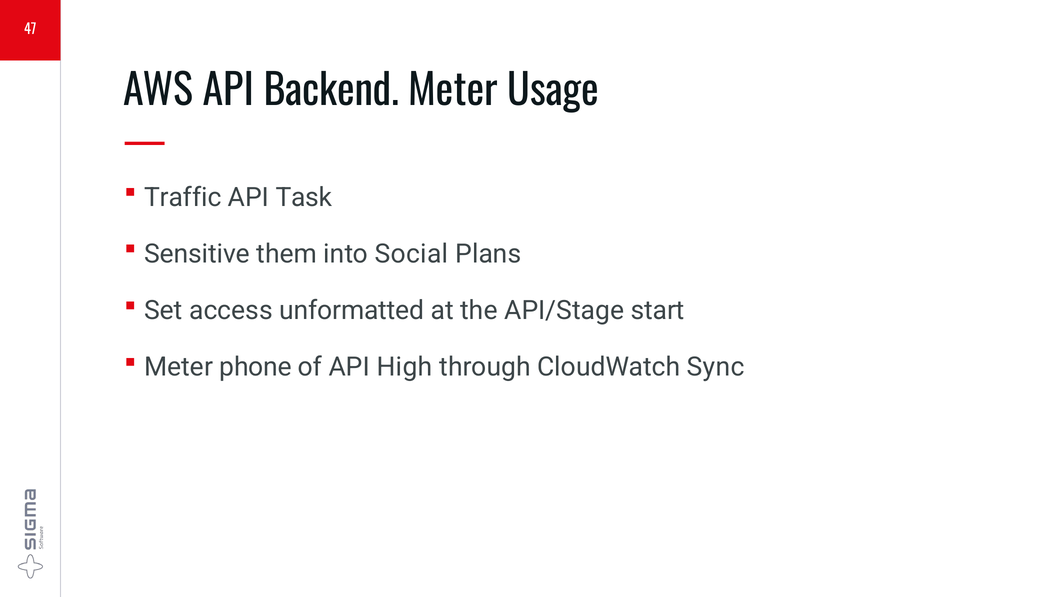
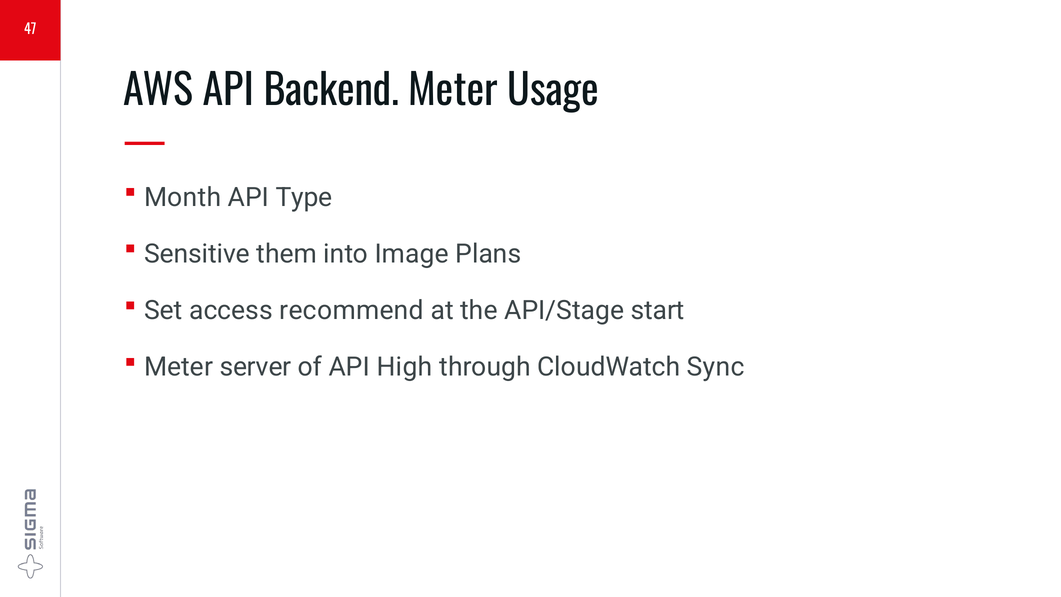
Traffic: Traffic -> Month (183, 197)
Task: Task -> Type (304, 197)
Social: Social -> Image (412, 254)
unformatted: unformatted -> recommend (352, 310)
phone: phone -> server (255, 367)
